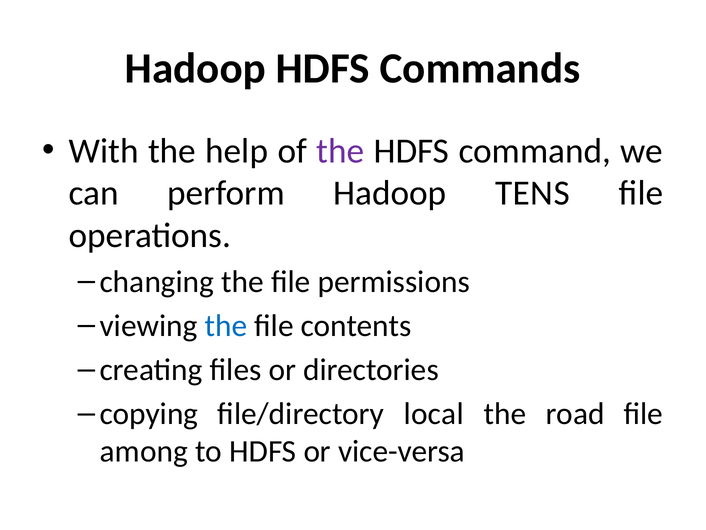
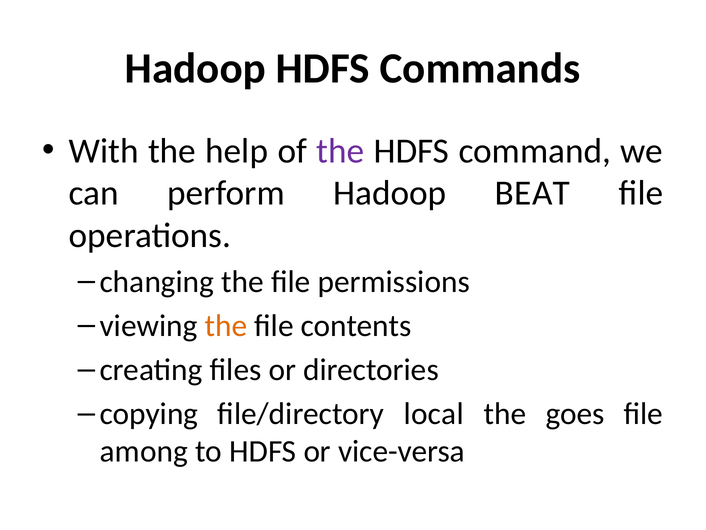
TENS: TENS -> BEAT (532, 193)
the colour: blue -> orange (226, 325)
road: road -> goes (575, 413)
